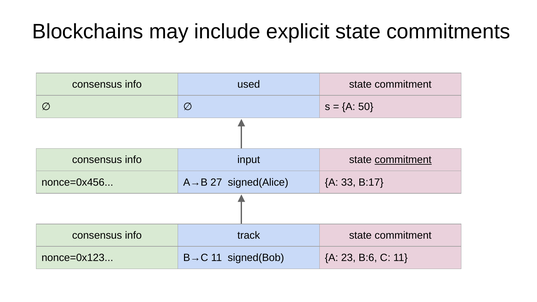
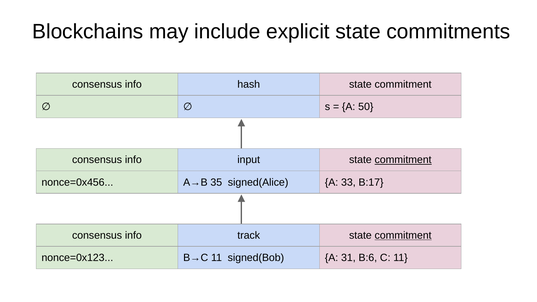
used: used -> hash (249, 84)
27: 27 -> 35 (216, 182)
commitment underline: none -> present (403, 235)
23: 23 -> 31 (348, 258)
